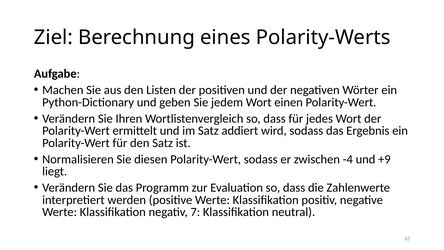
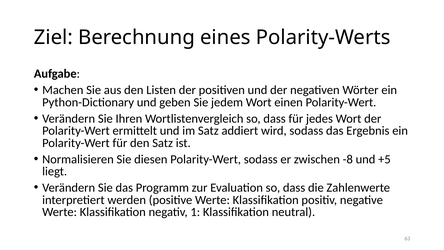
-4: -4 -> -8 (348, 159)
+9: +9 -> +5 (384, 159)
7: 7 -> 1 (195, 212)
